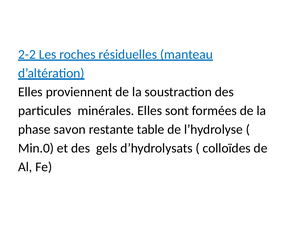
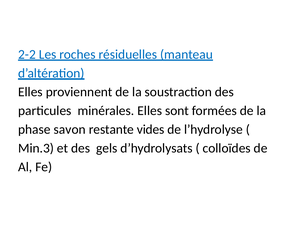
table: table -> vides (151, 130)
Min.0: Min.0 -> Min.3 (36, 149)
